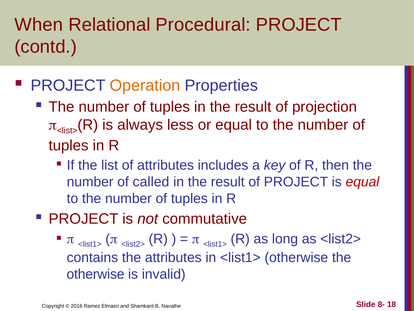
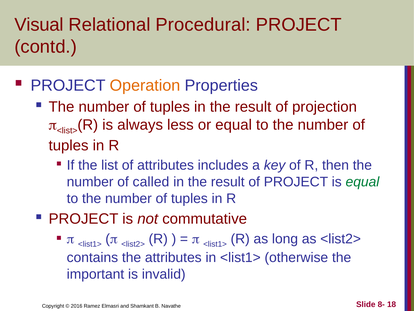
When: When -> Visual (39, 25)
equal colour: red -> green (363, 182)
otherwise: otherwise -> important (95, 274)
